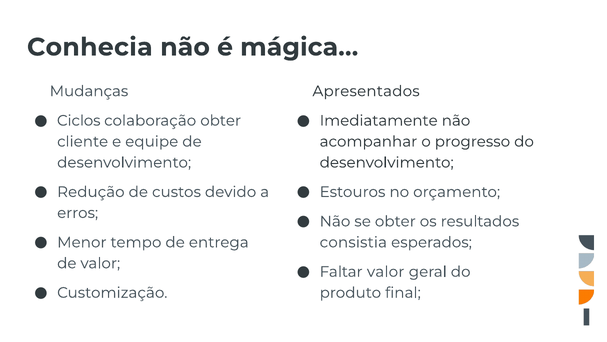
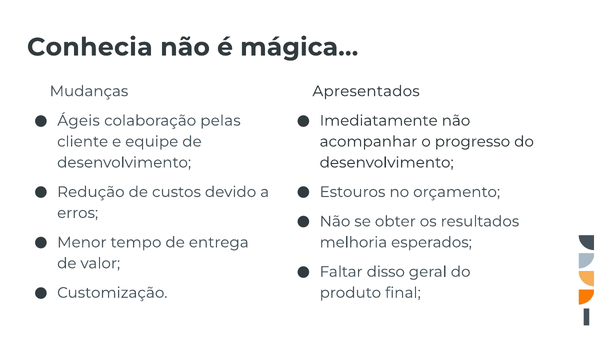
Ciclos: Ciclos -> Ágeis (79, 120)
colaboração obter: obter -> pelas (220, 120)
consistia: consistia -> melhoria (353, 242)
Faltar valor: valor -> disso (386, 271)
